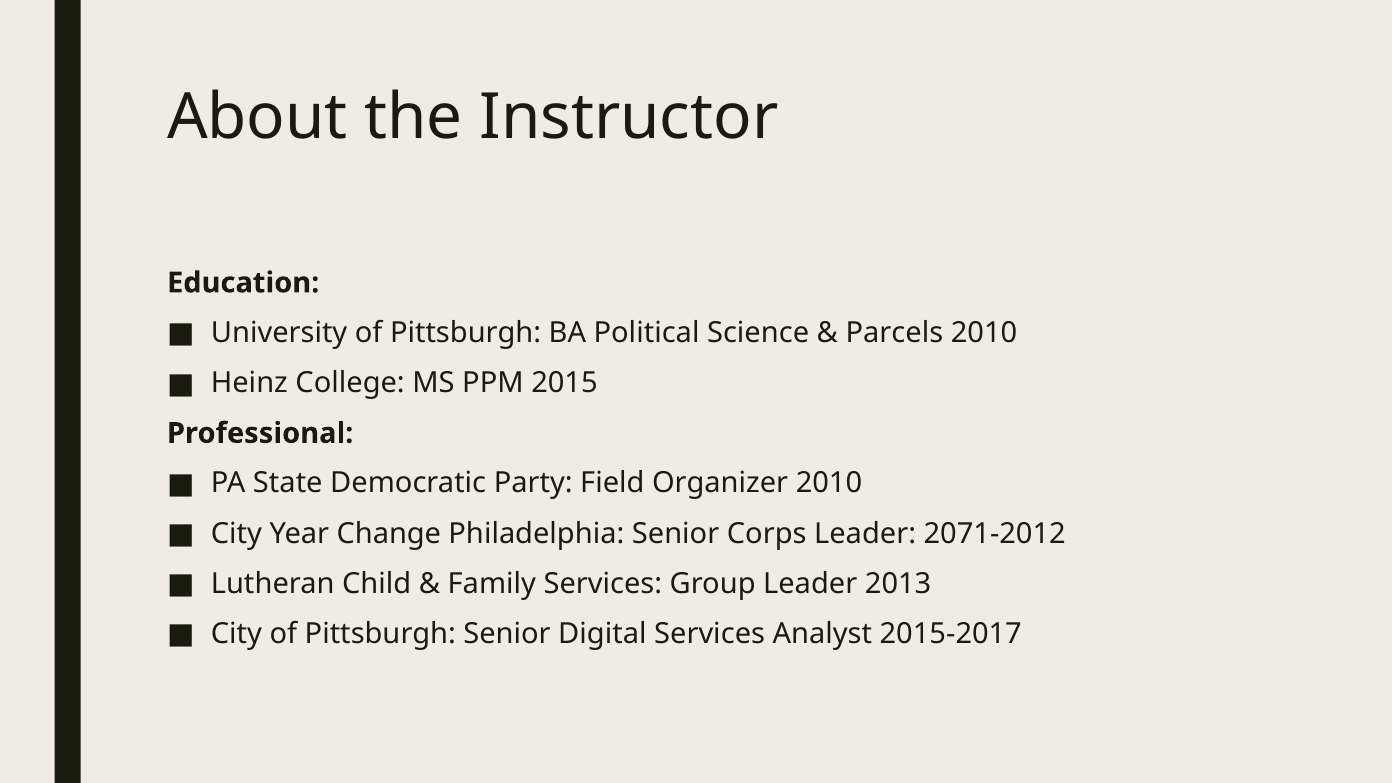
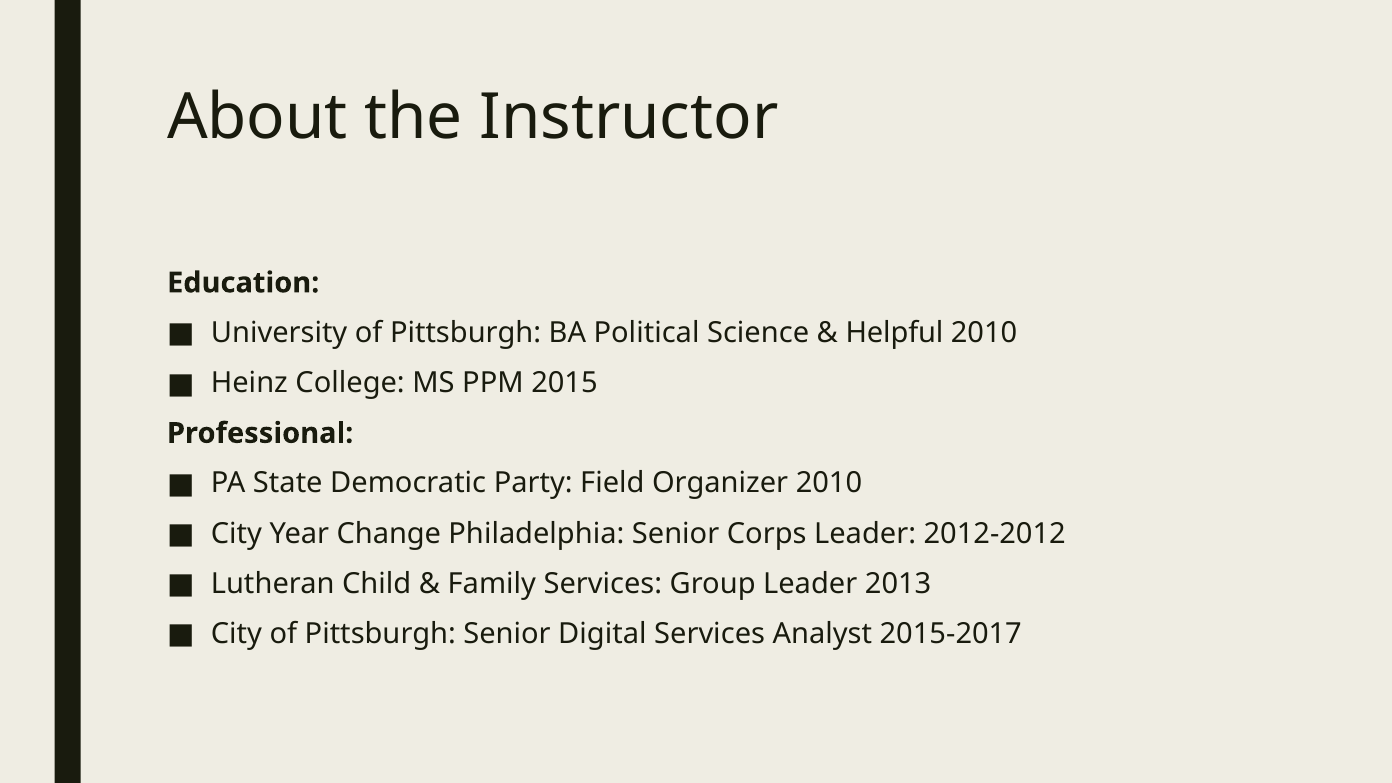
Parcels: Parcels -> Helpful (894, 333)
2071-2012: 2071-2012 -> 2012-2012 (995, 534)
